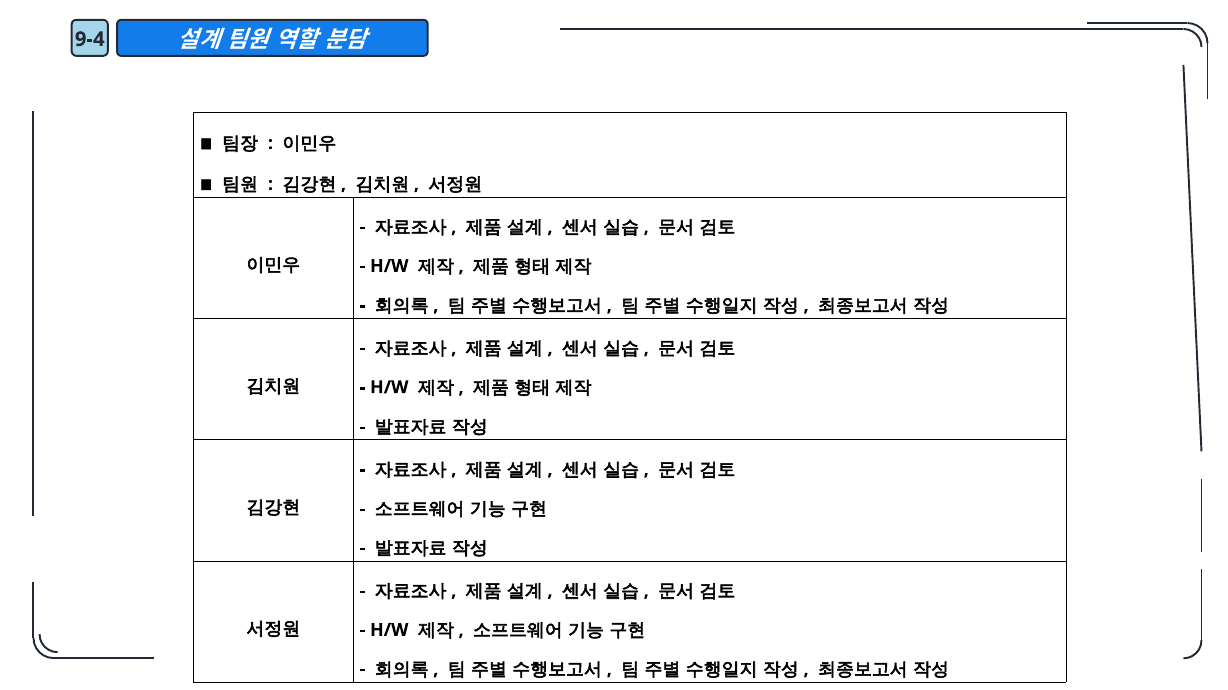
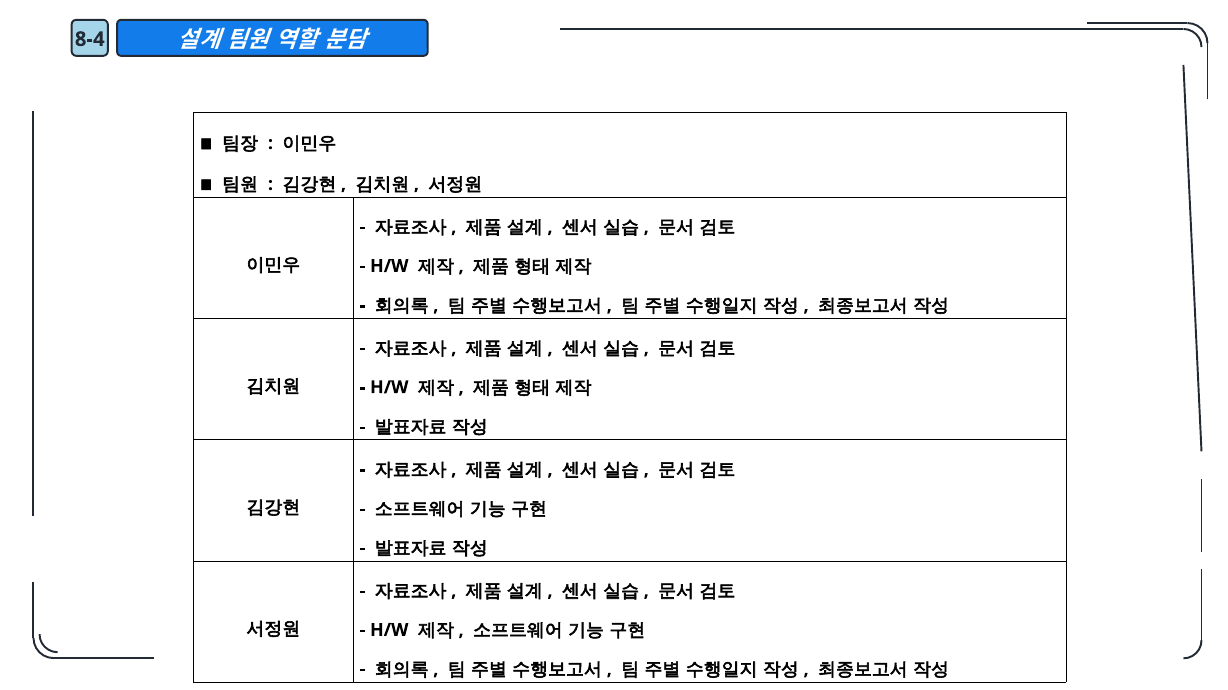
9-4: 9-4 -> 8-4 (90, 39)
